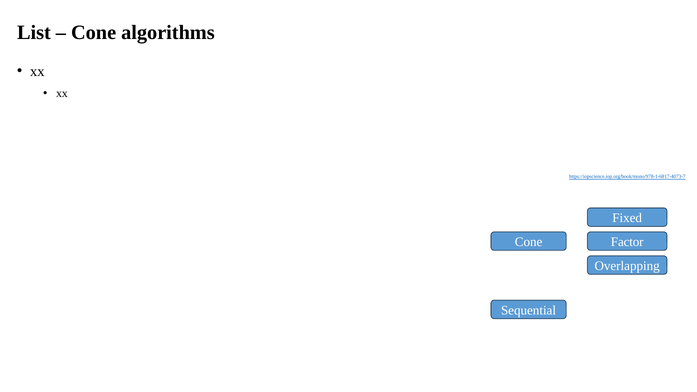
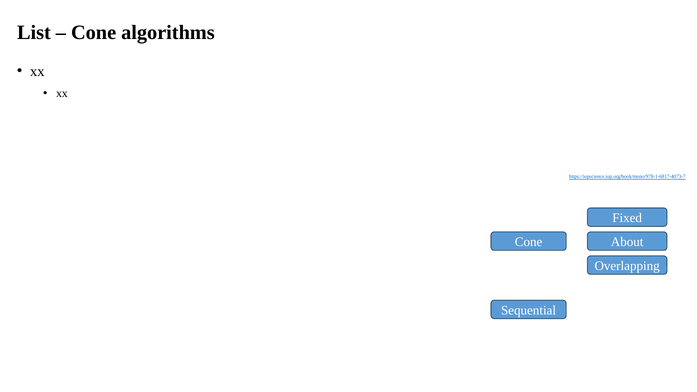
Factor: Factor -> About (627, 242)
